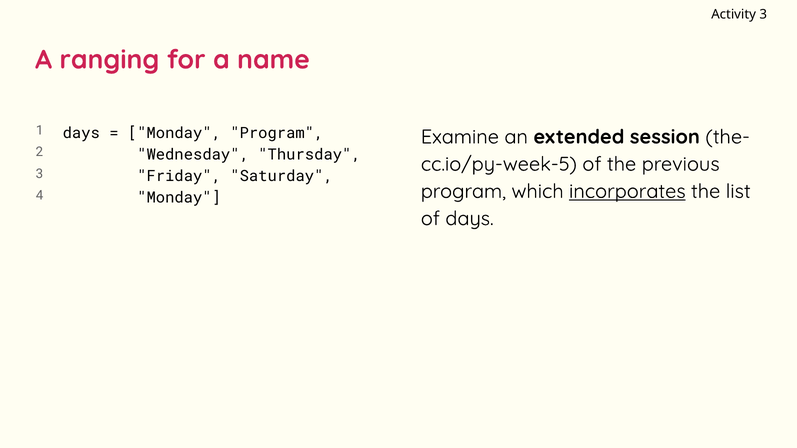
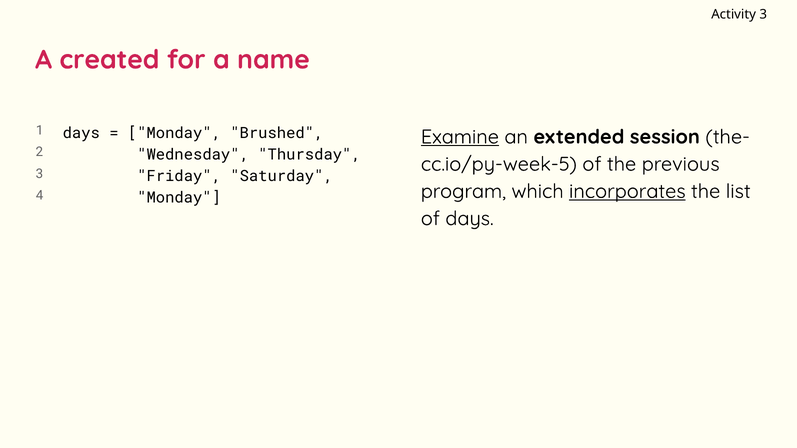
ranging: ranging -> created (109, 60)
Monday Program: Program -> Brushed (277, 133)
Examine underline: none -> present (460, 137)
